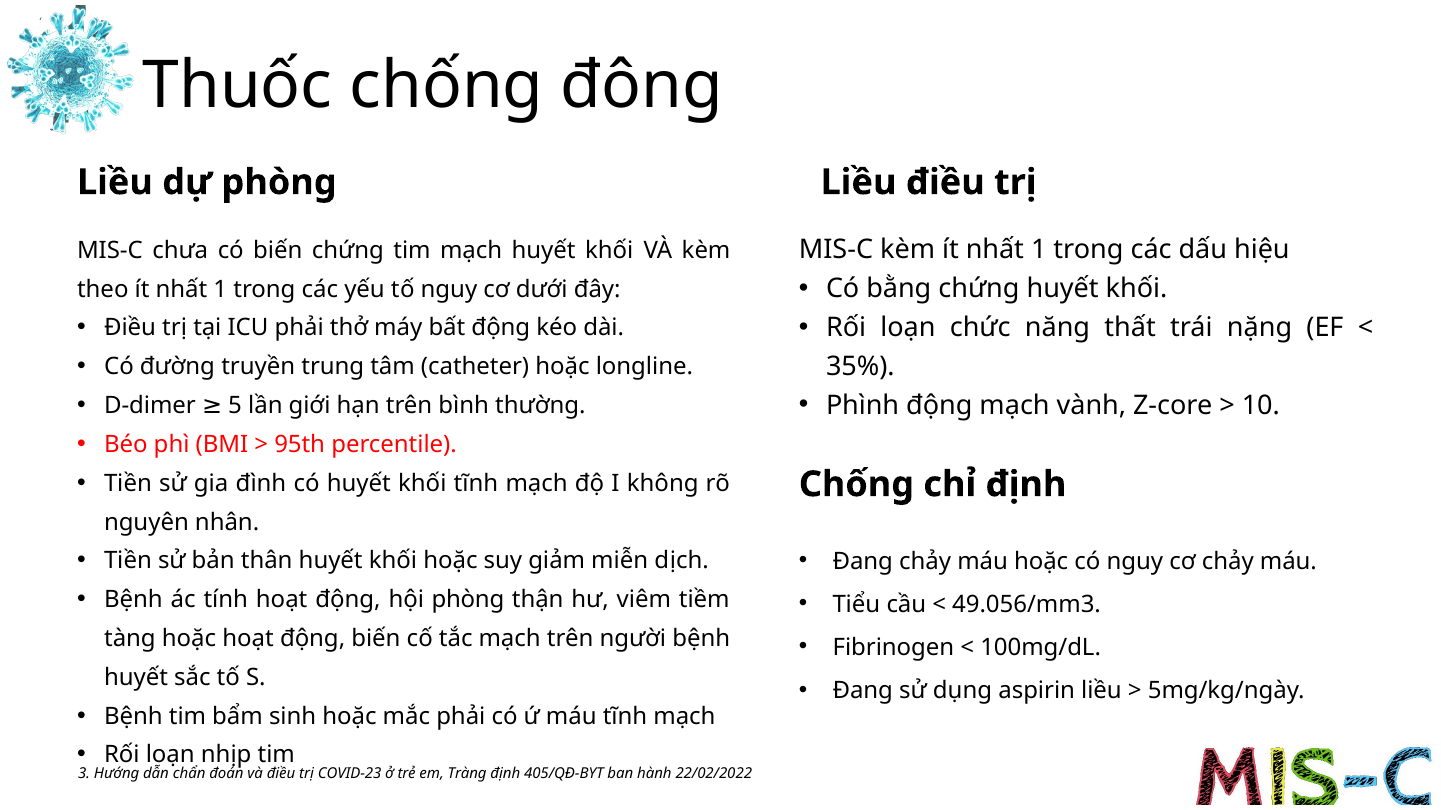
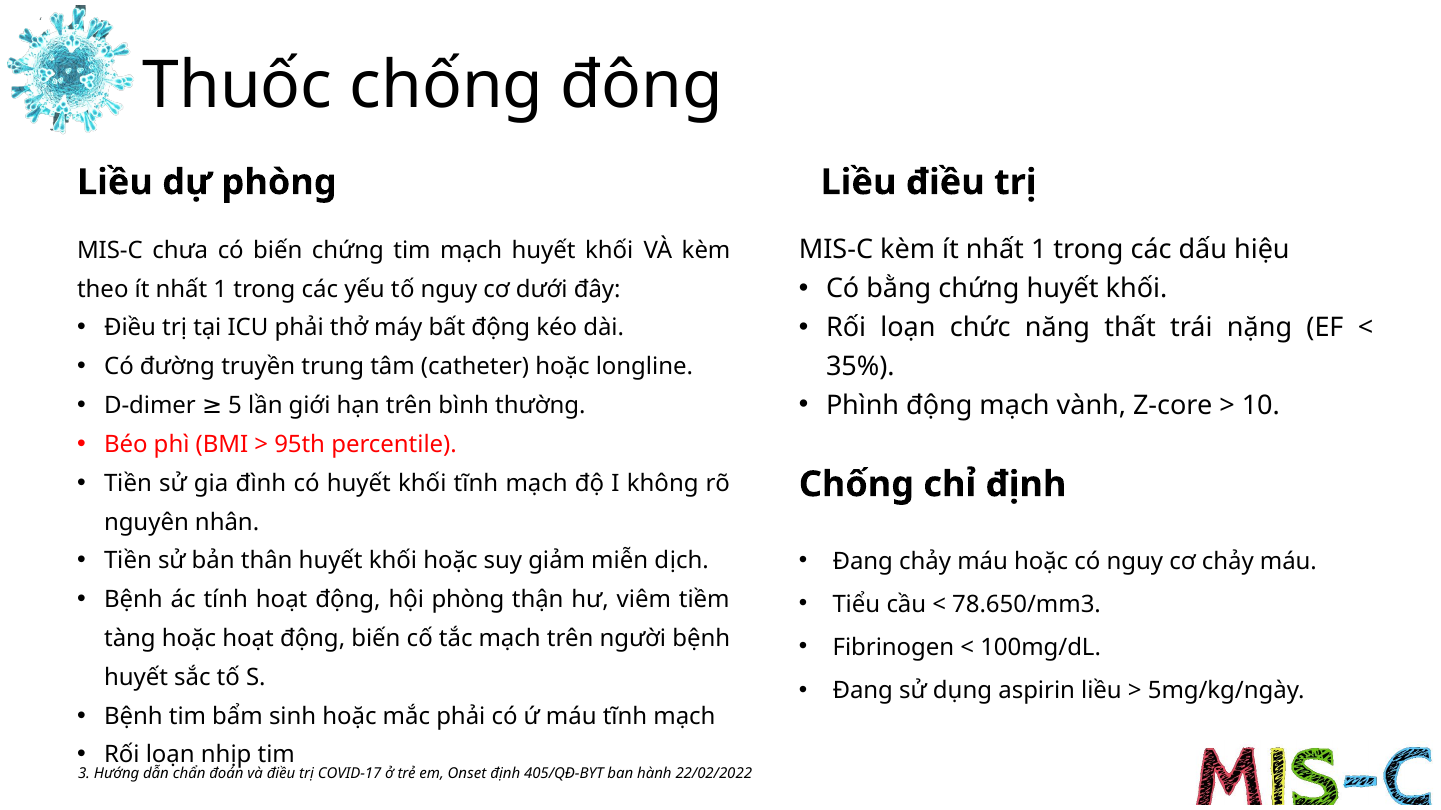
49.056/mm3: 49.056/mm3 -> 78.650/mm3 (1027, 605)
COVID-23: COVID-23 -> COVID-17 (350, 774)
Tràng: Tràng -> Onset (467, 774)
